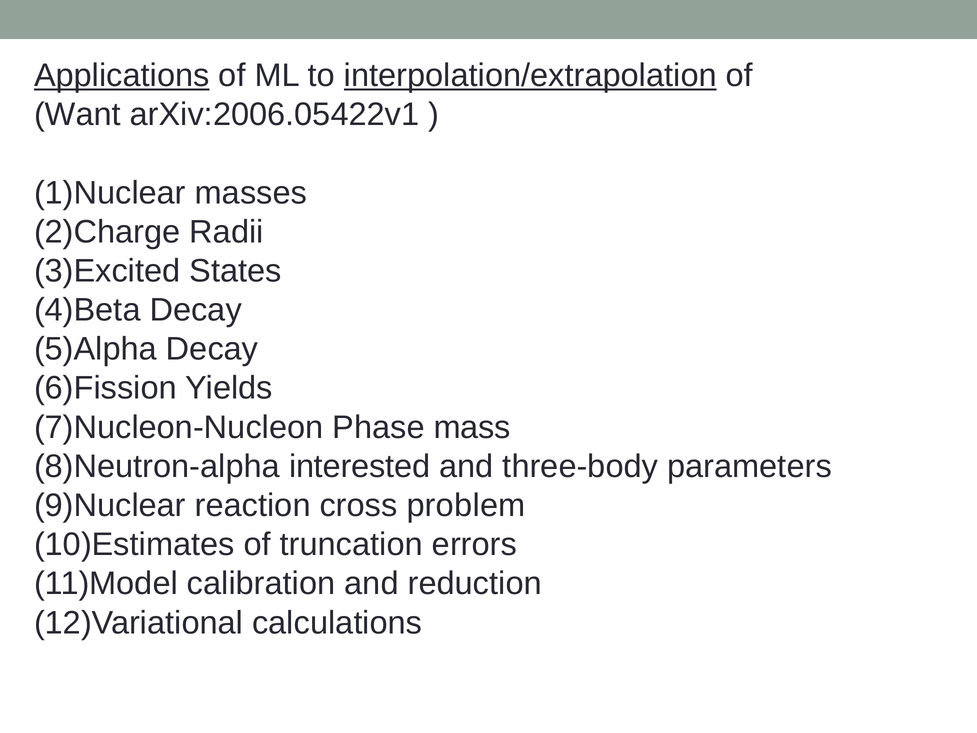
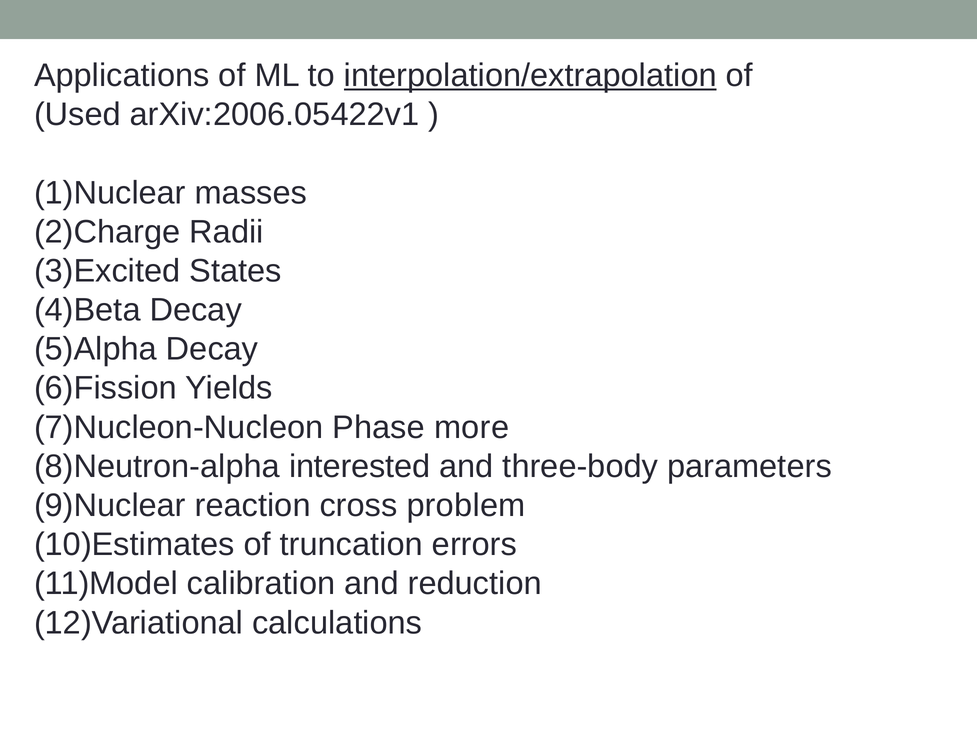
Applications underline: present -> none (122, 75)
Want: Want -> Used (77, 115)
mass: mass -> more (472, 427)
